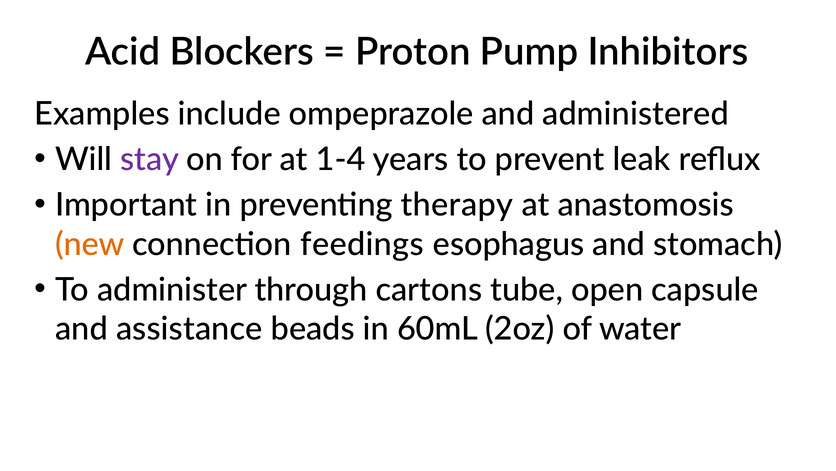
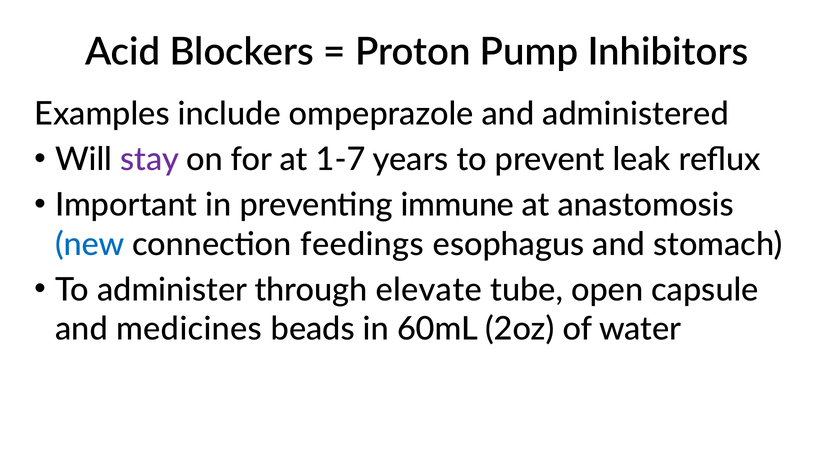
1-4: 1-4 -> 1-7 (341, 159)
therapy: therapy -> immune (457, 205)
new colour: orange -> blue (90, 244)
cartons: cartons -> elevate (429, 289)
assistance: assistance -> medicines (189, 329)
